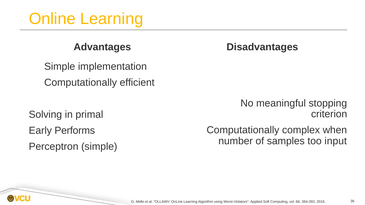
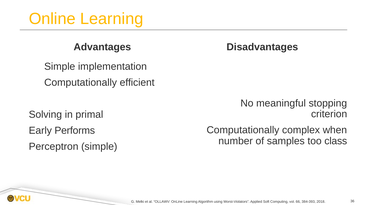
input: input -> class (336, 141)
